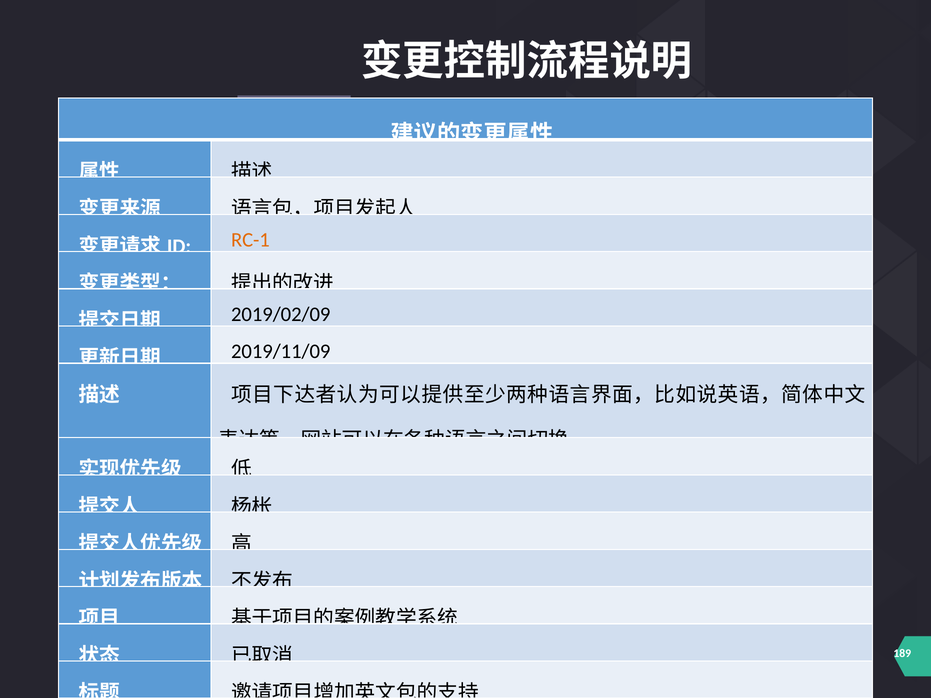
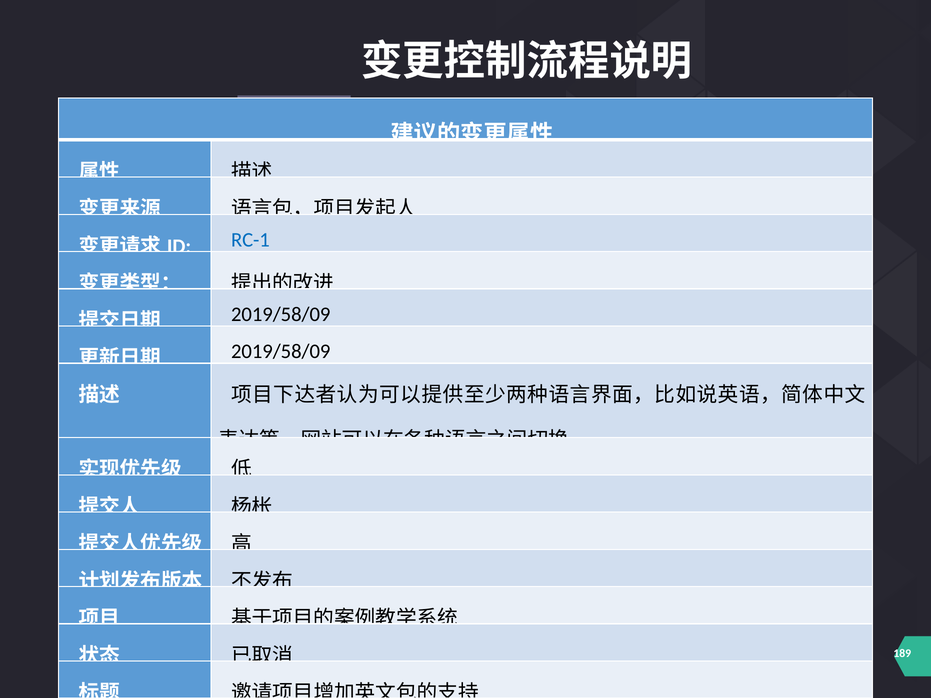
RC-1 colour: orange -> blue (250, 240)
2019/02/09: 2019/02/09 -> 2019/58/09 (281, 314)
2019/11/09: 2019/11/09 -> 2019/58/09 (281, 352)
